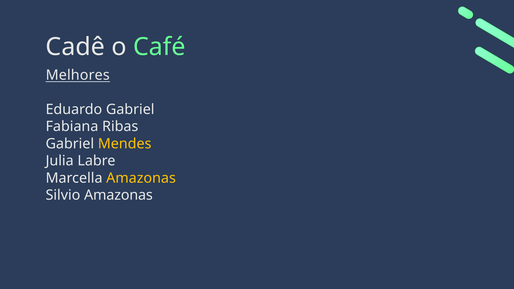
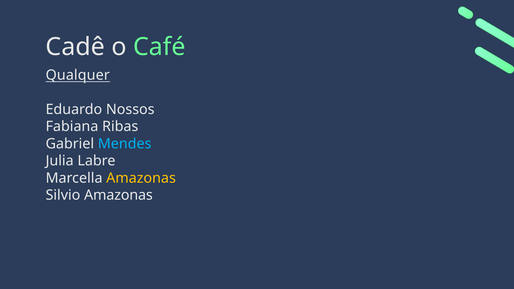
Melhores: Melhores -> Qualquer (78, 75)
Eduardo Gabriel: Gabriel -> Nossos (130, 109)
Mendes colour: yellow -> light blue (125, 144)
